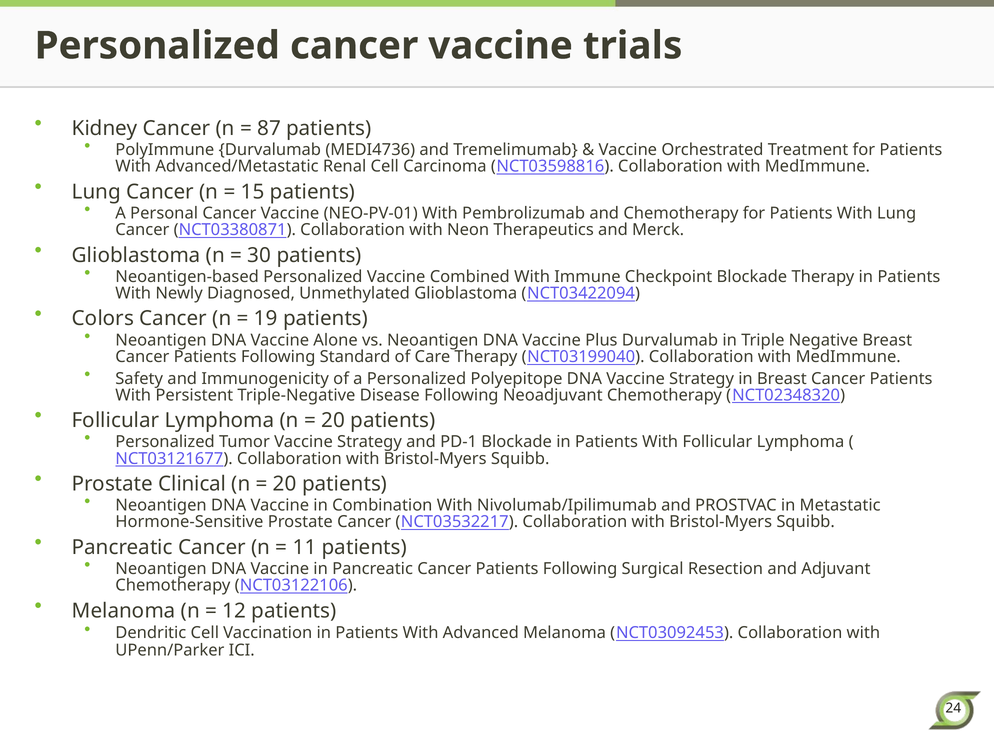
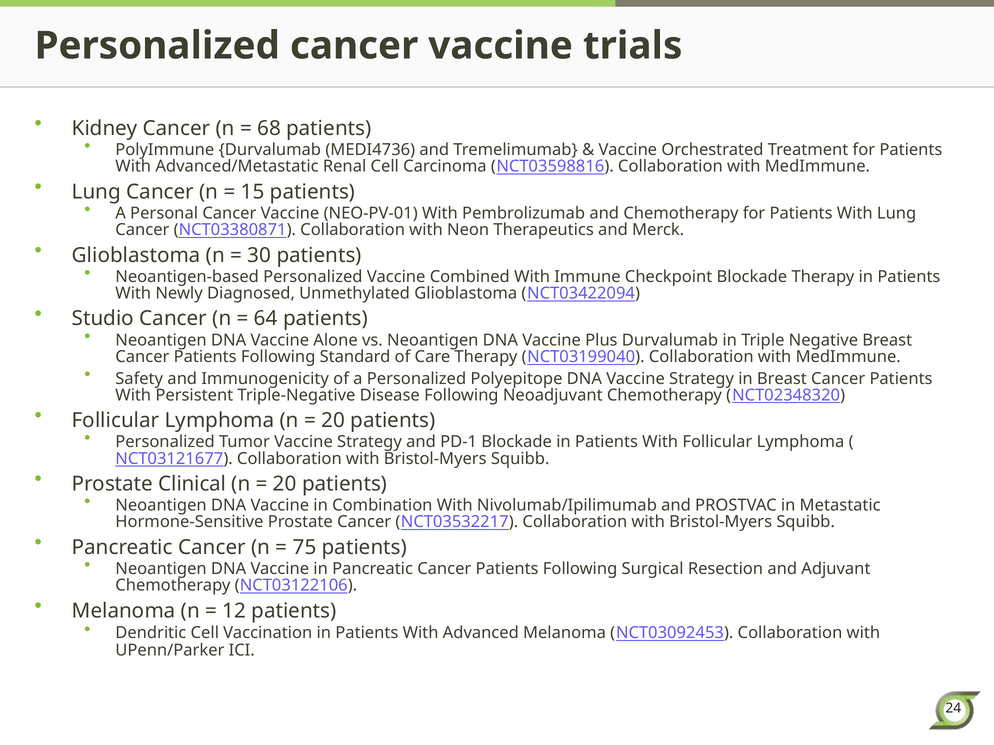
87: 87 -> 68 (269, 128)
Colors: Colors -> Studio (103, 319)
19: 19 -> 64 (266, 319)
11: 11 -> 75 (305, 548)
